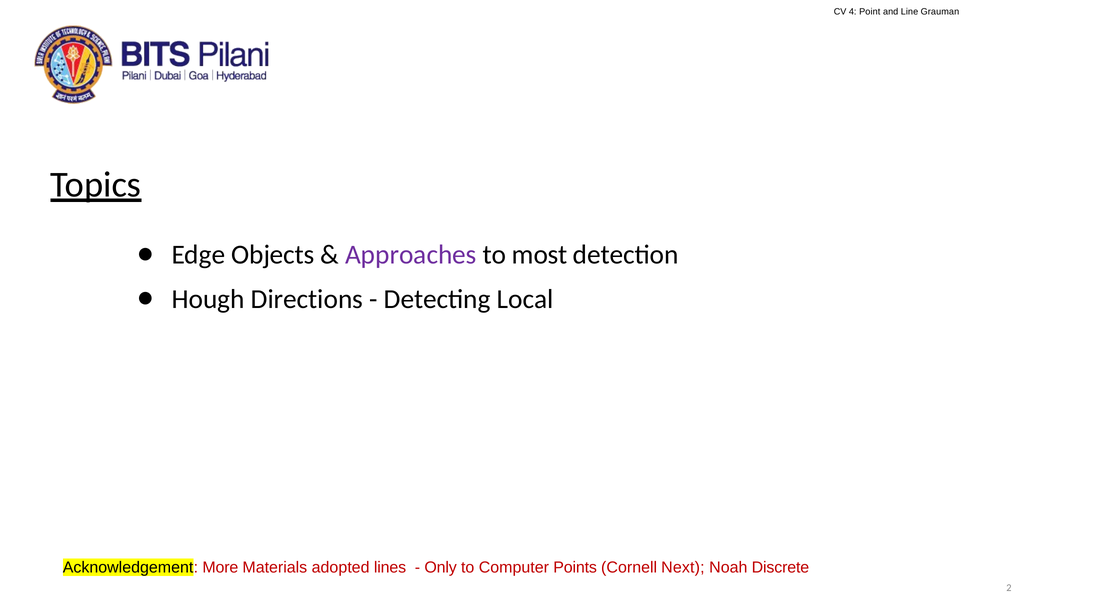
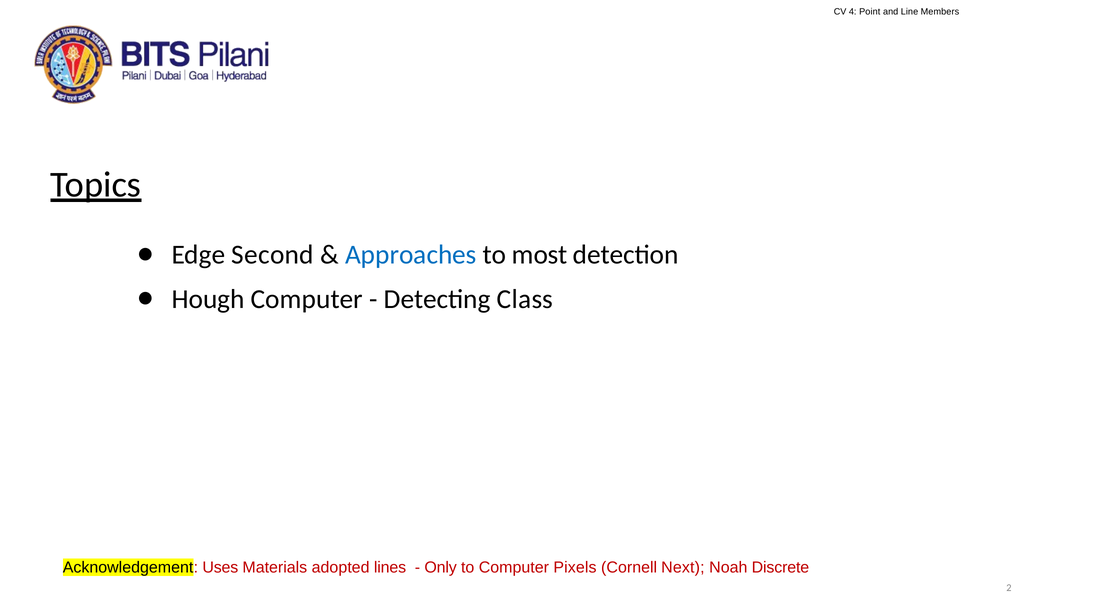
Grauman: Grauman -> Members (940, 12)
Objects: Objects -> Second (273, 255)
Approaches colour: purple -> blue (411, 255)
Hough Directions: Directions -> Computer (307, 299)
Local: Local -> Class (525, 299)
More: More -> Uses (220, 567)
Points: Points -> Pixels (575, 567)
